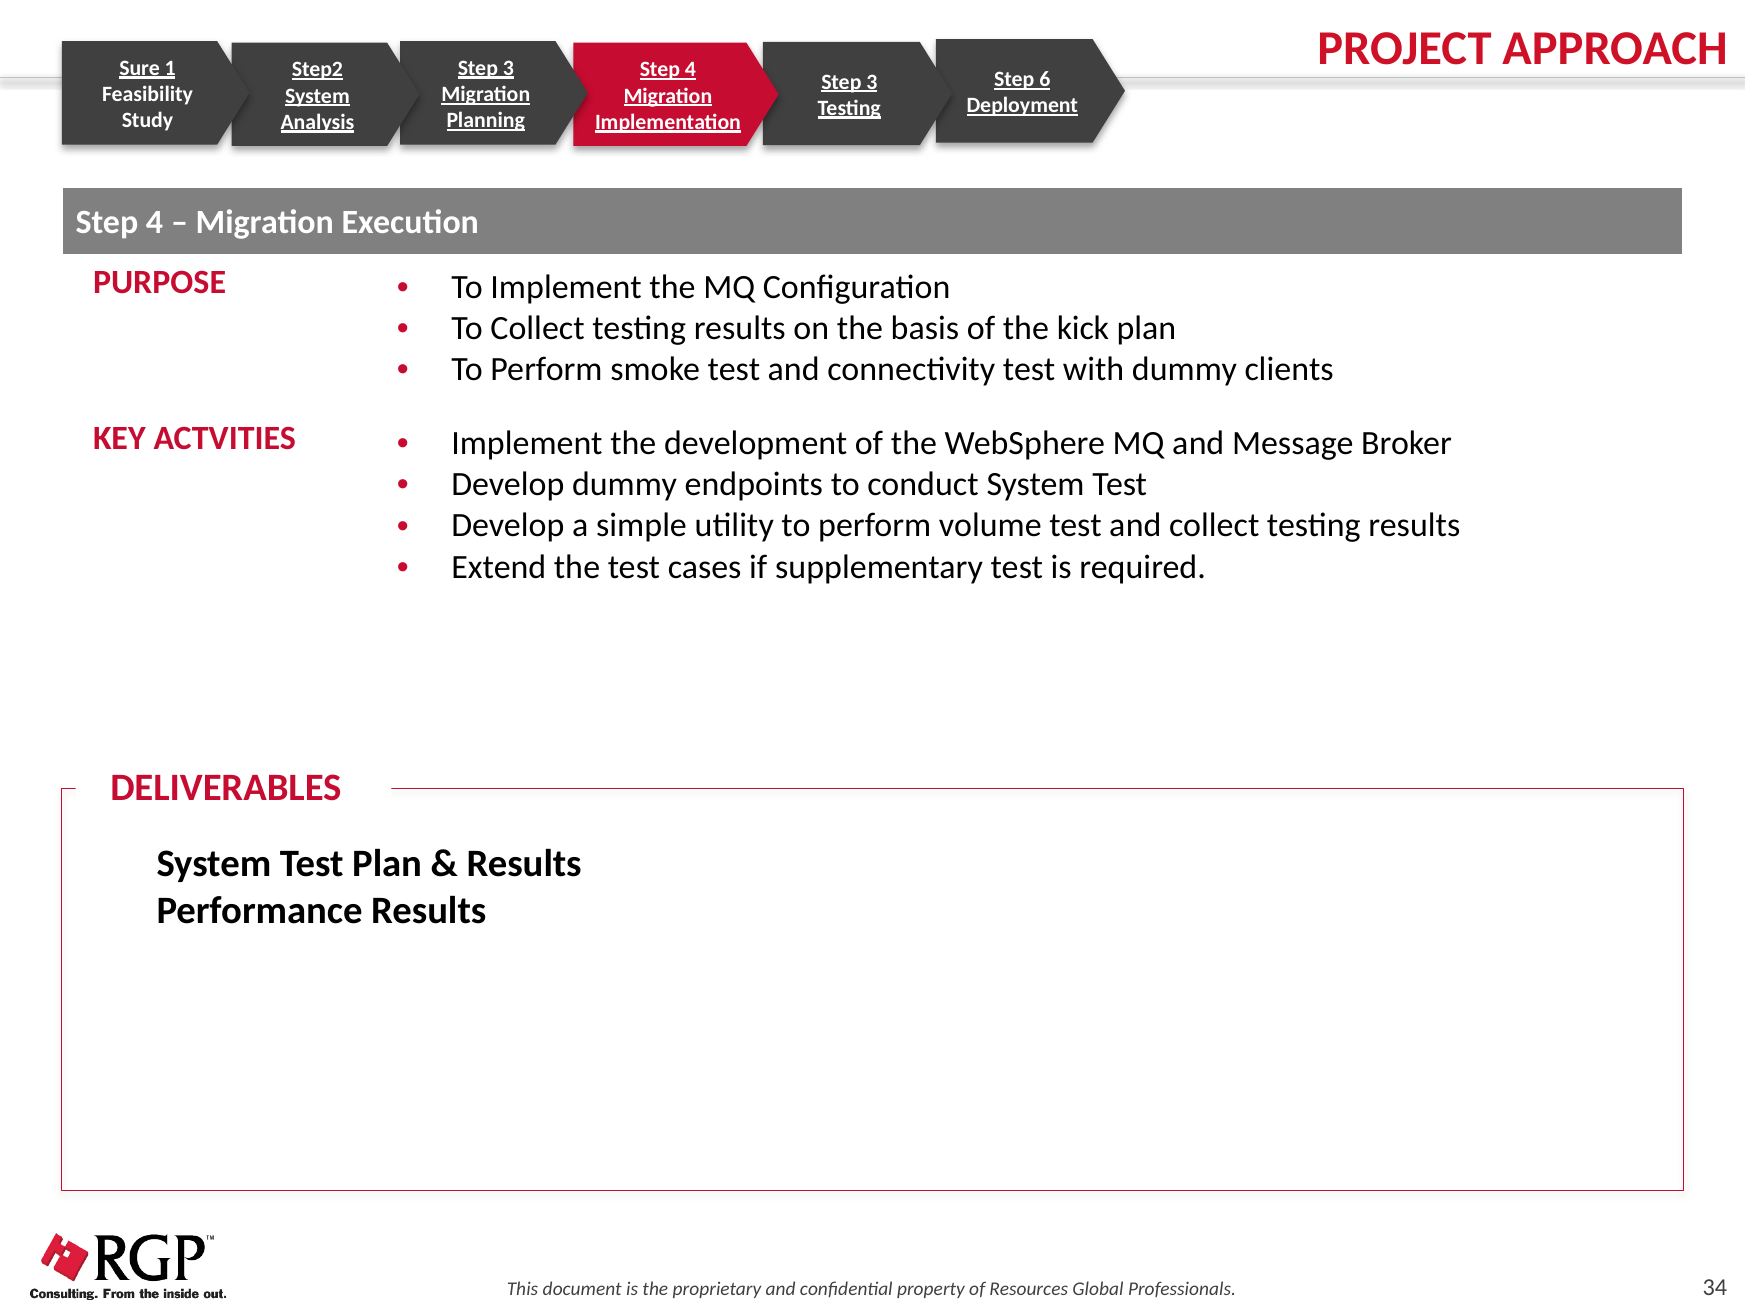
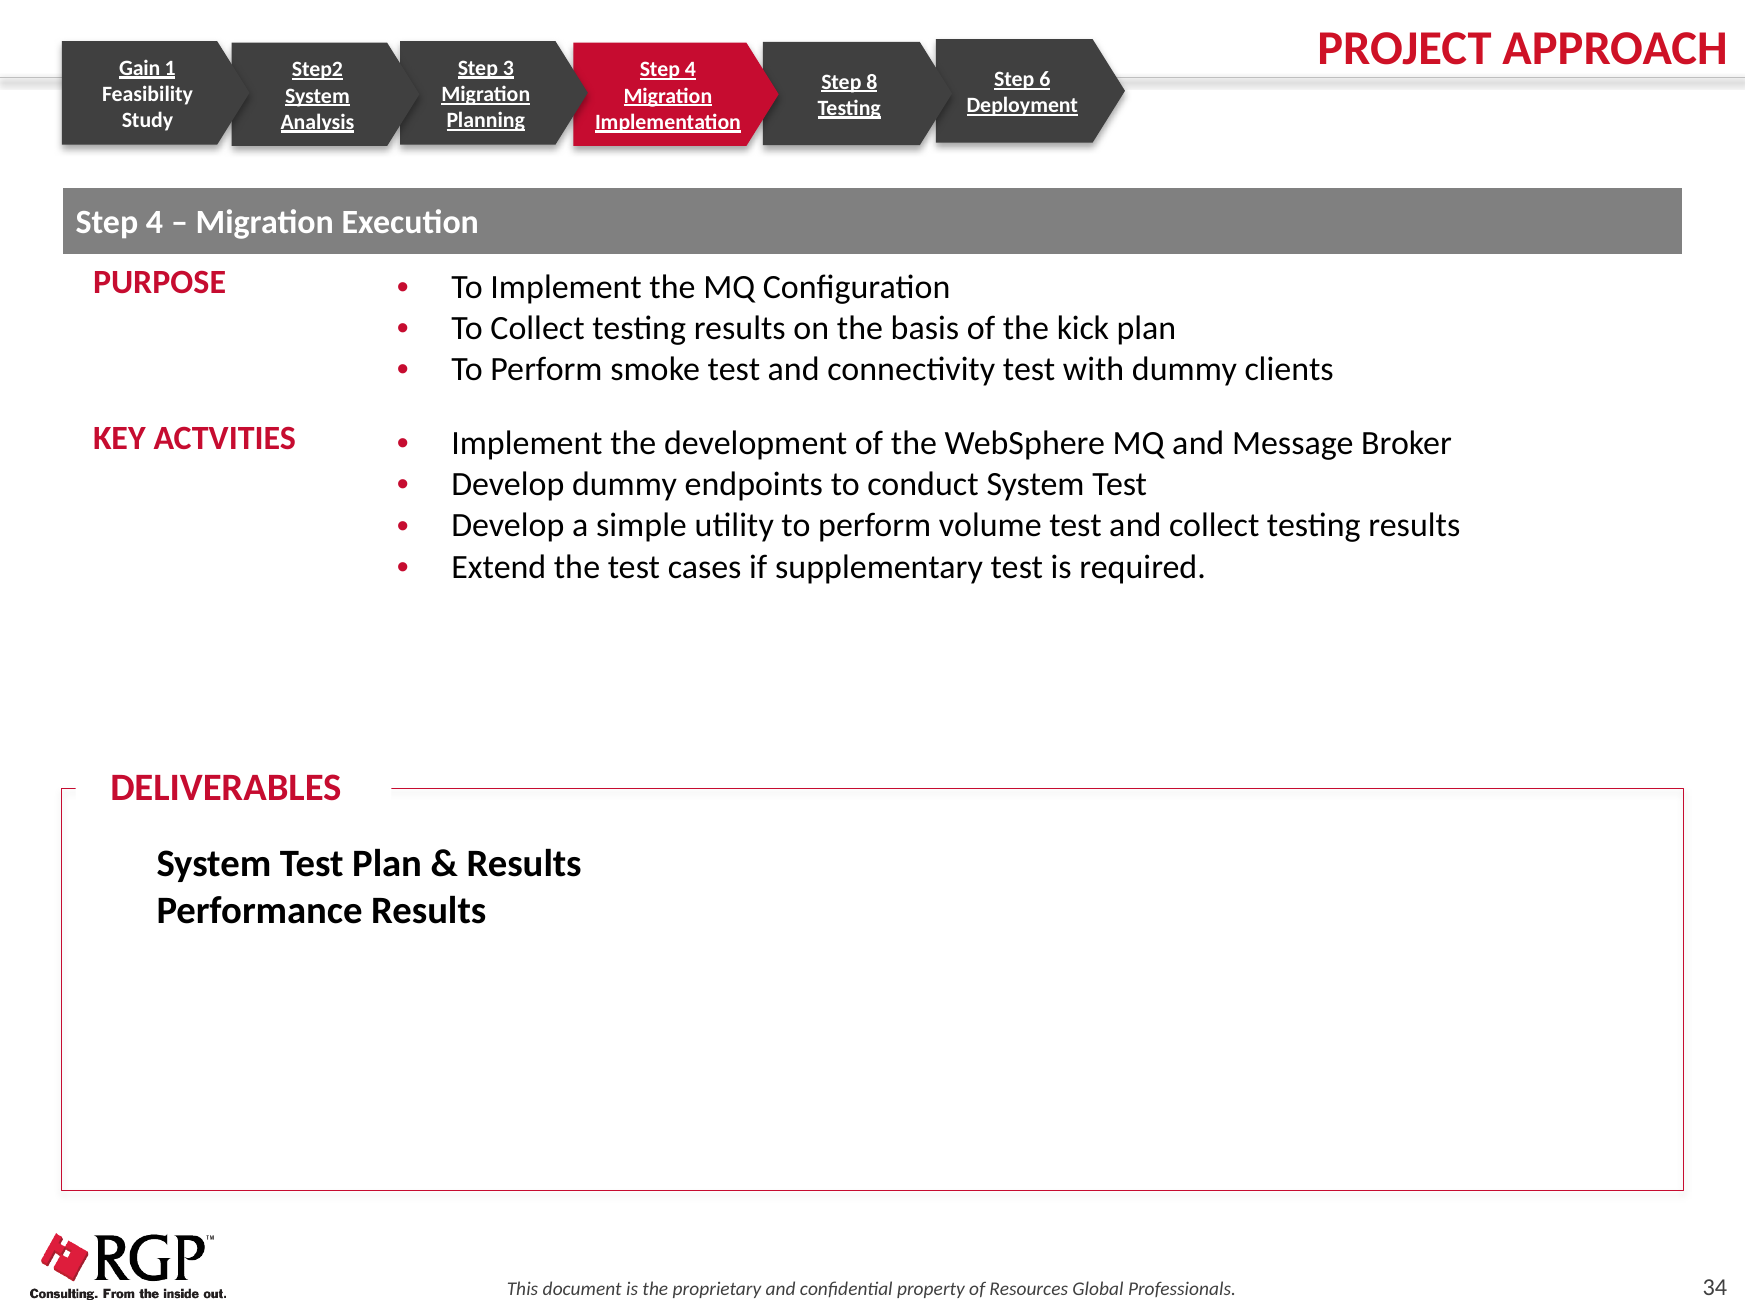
Sure: Sure -> Gain (140, 68)
3: 3 -> 8 (872, 82)
